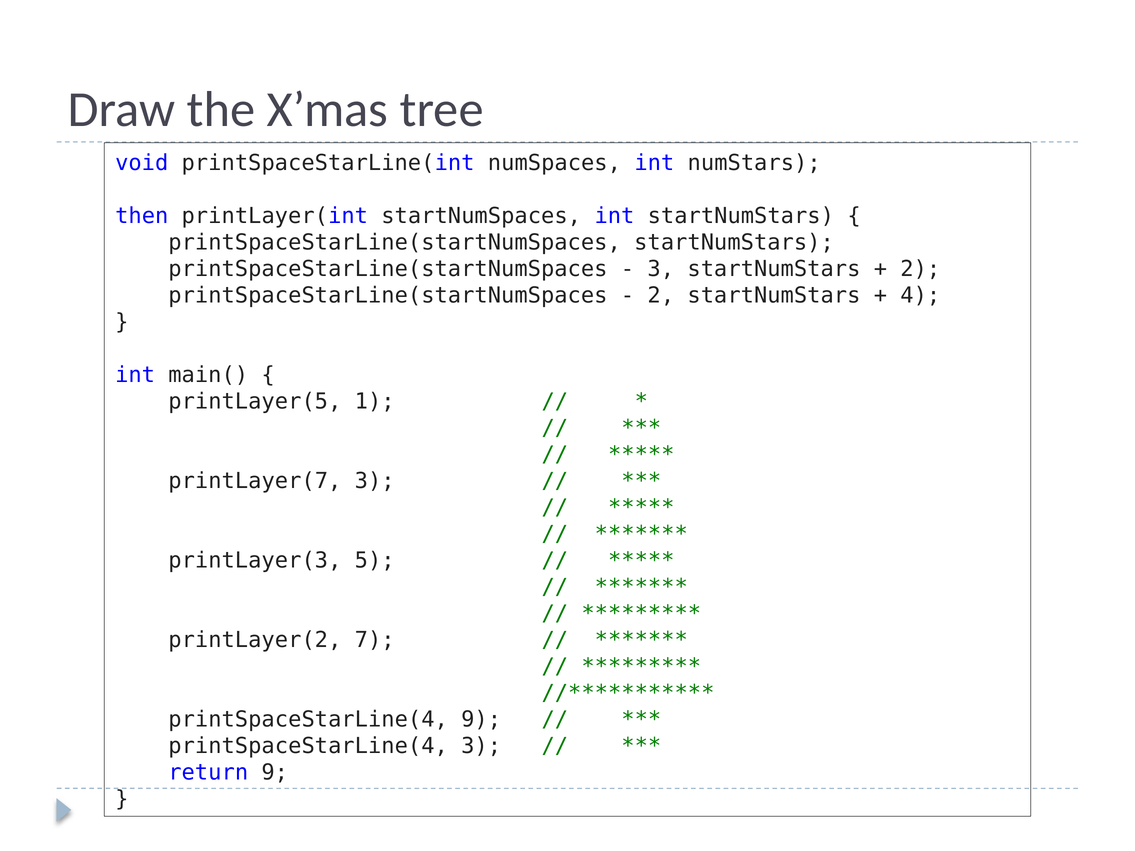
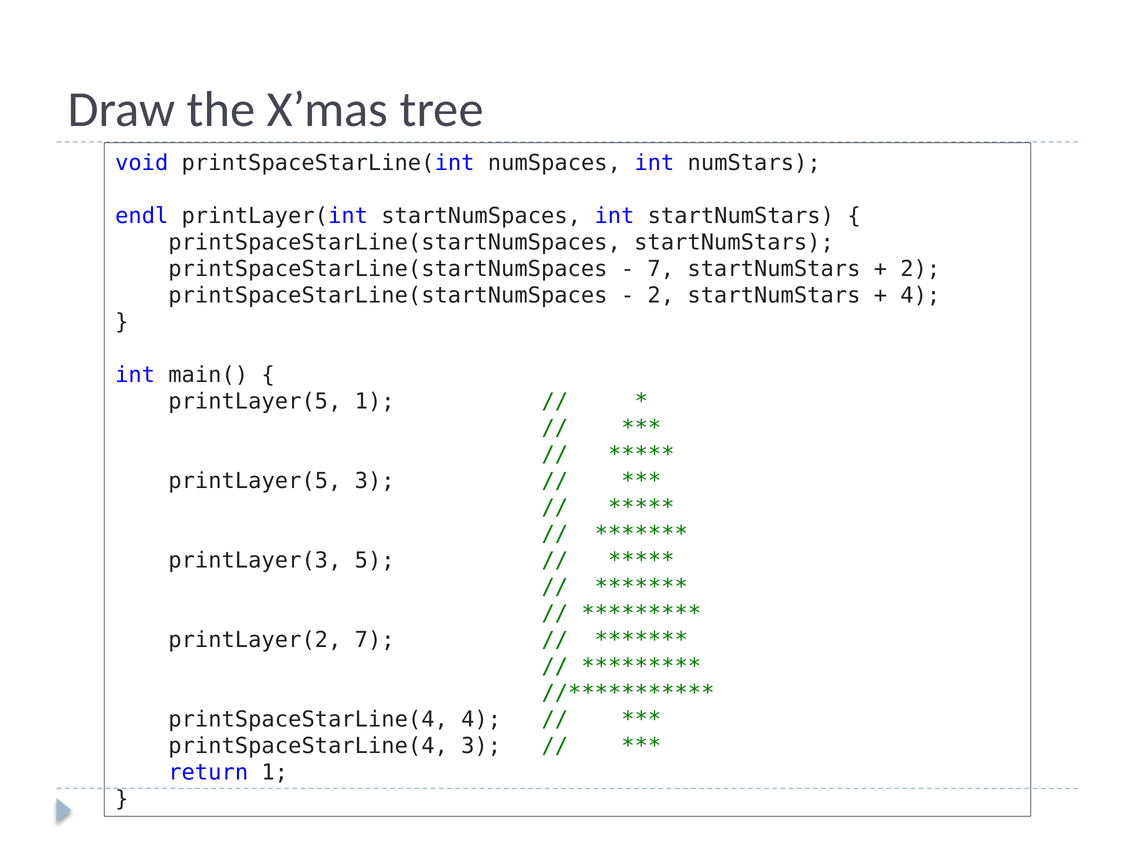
then: then -> endl (142, 216)
3: 3 -> 7 (661, 269)
printLayer(7: printLayer(7 -> printLayer(5 (255, 481)
printSpaceStarLine(4 9: 9 -> 4 (481, 720)
return 9: 9 -> 1 (275, 773)
